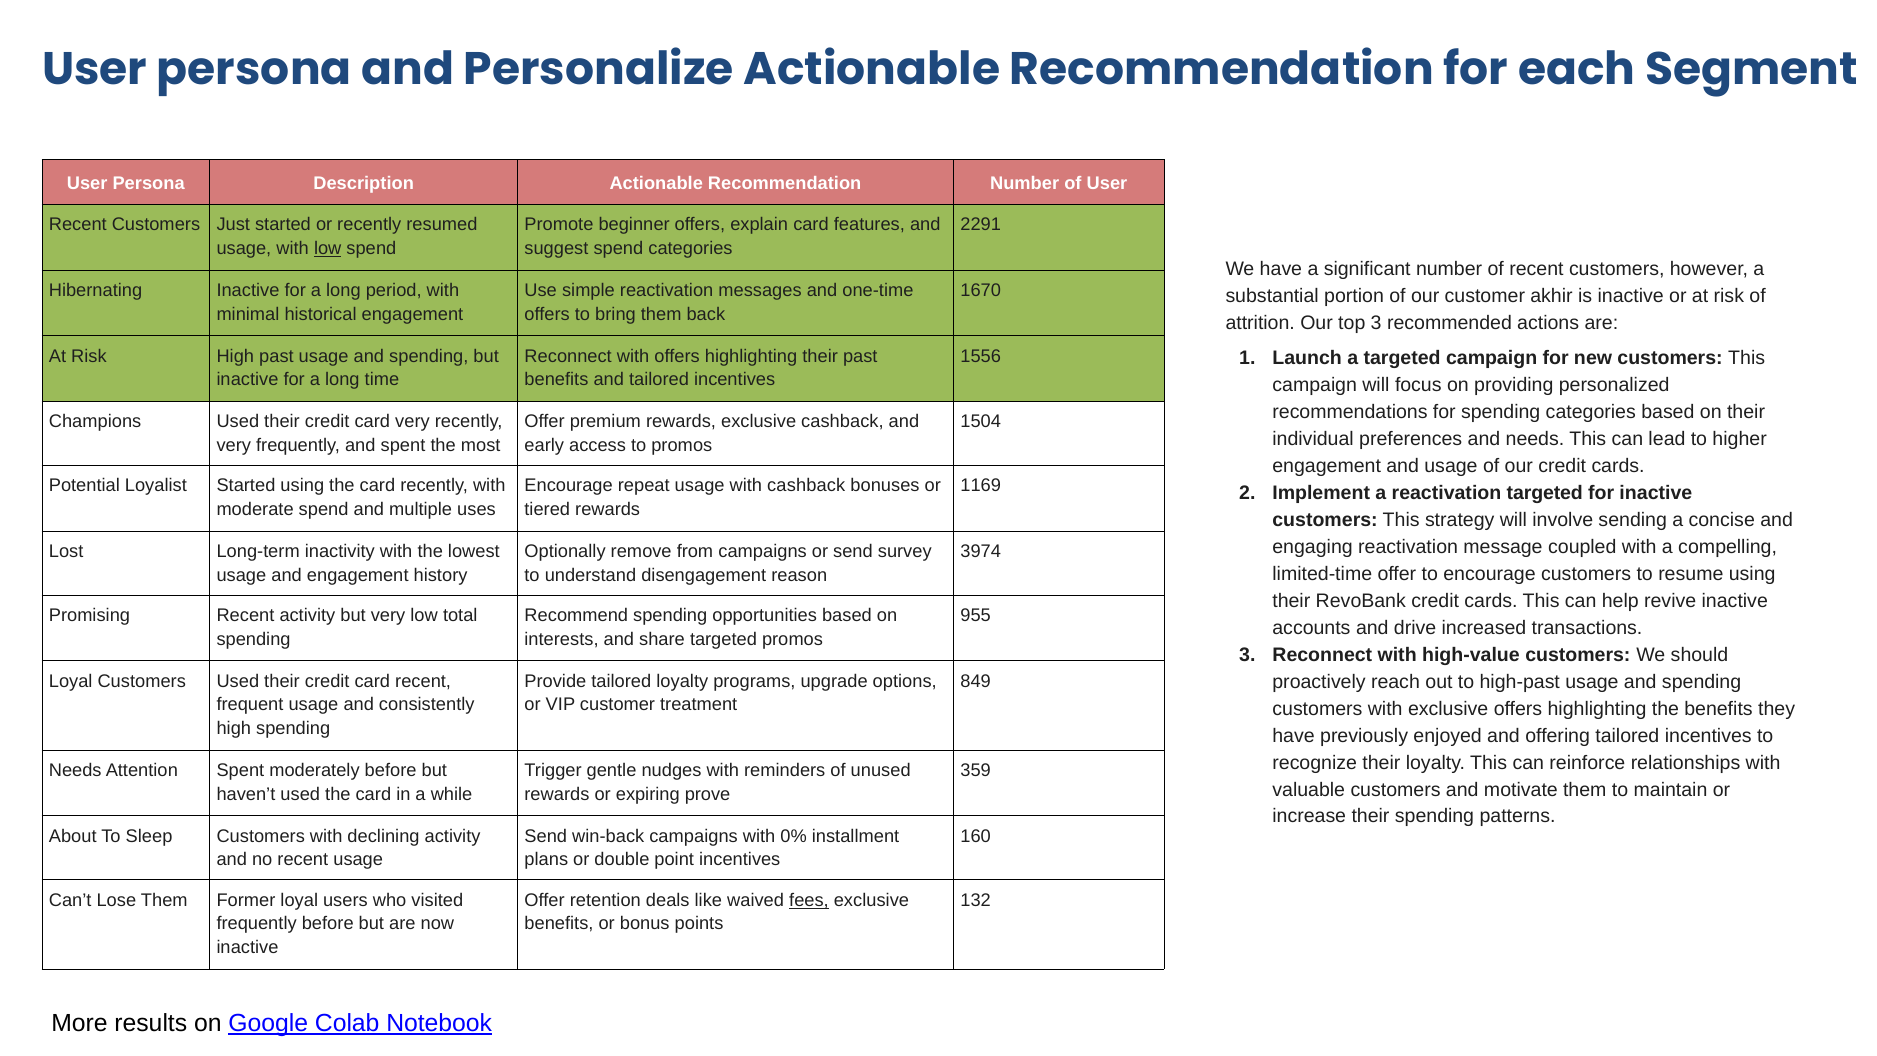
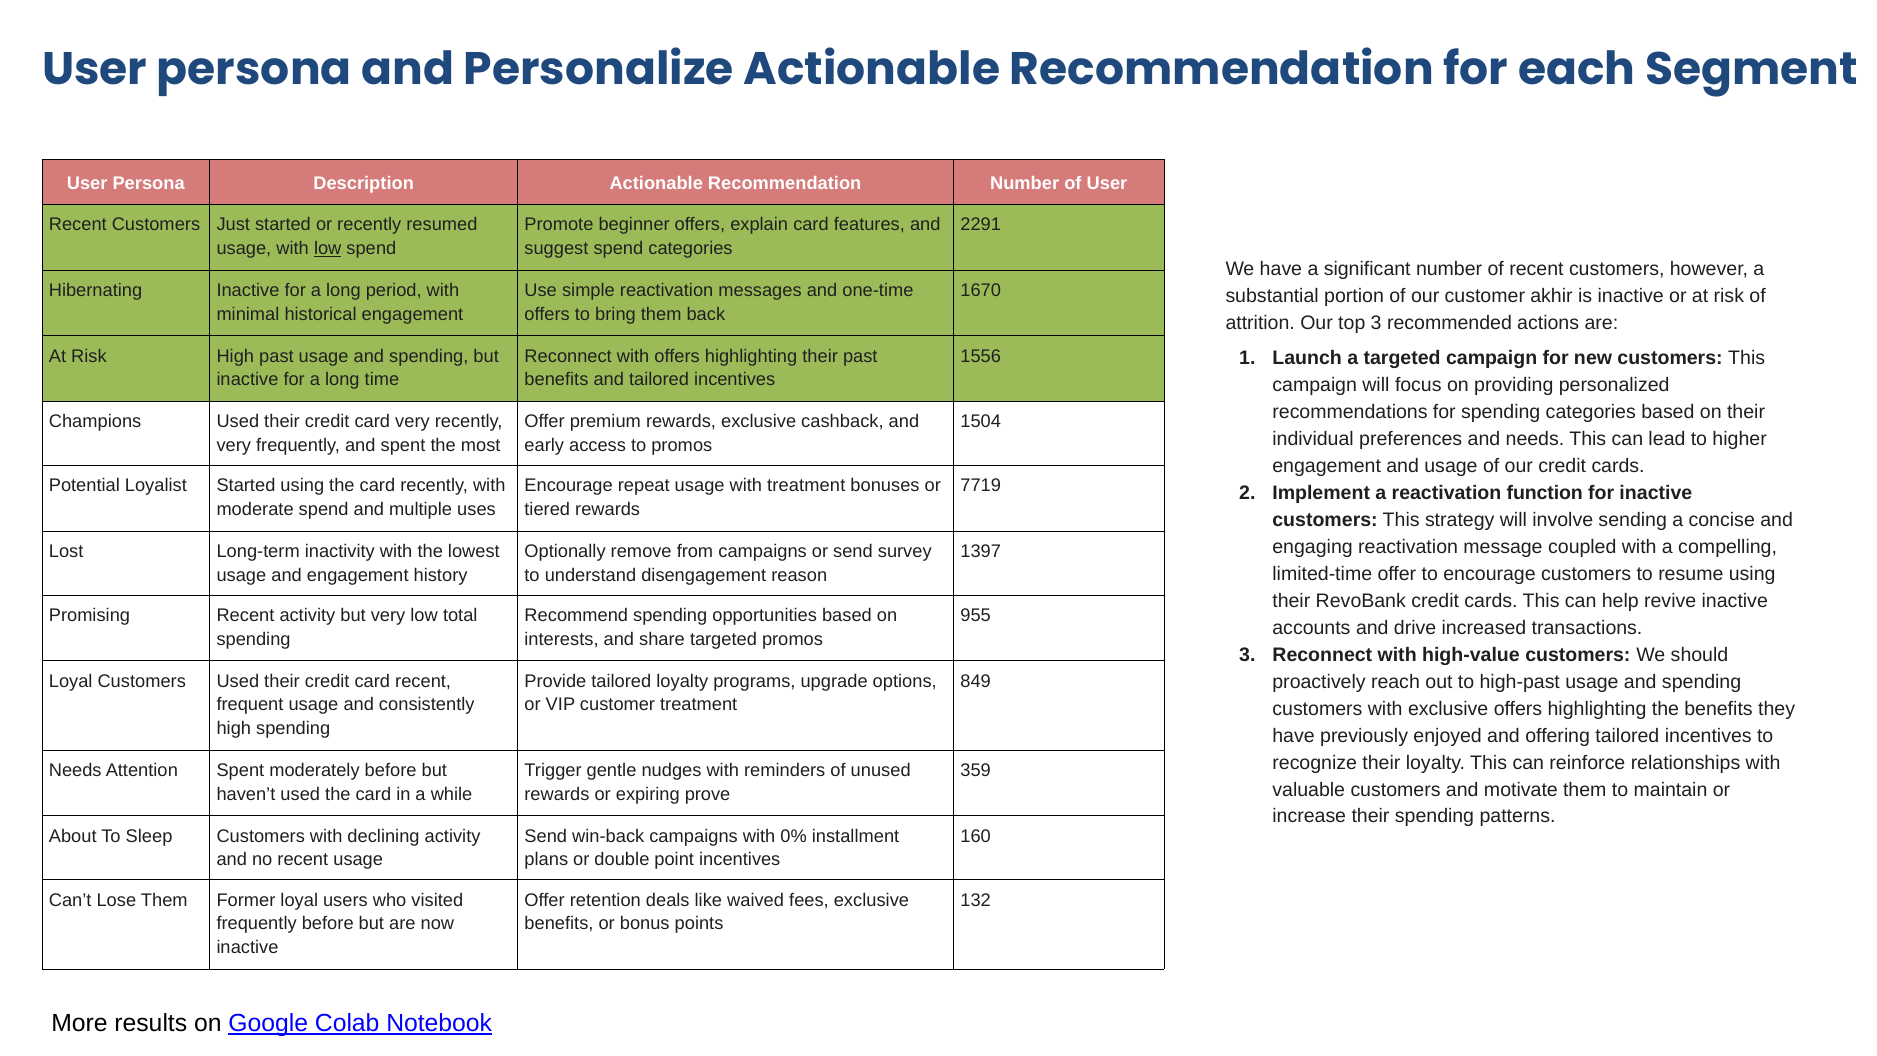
with cashback: cashback -> treatment (806, 486)
1169: 1169 -> 7719 (981, 486)
reactivation targeted: targeted -> function (1545, 493)
3974: 3974 -> 1397 (981, 552)
fees underline: present -> none (809, 900)
